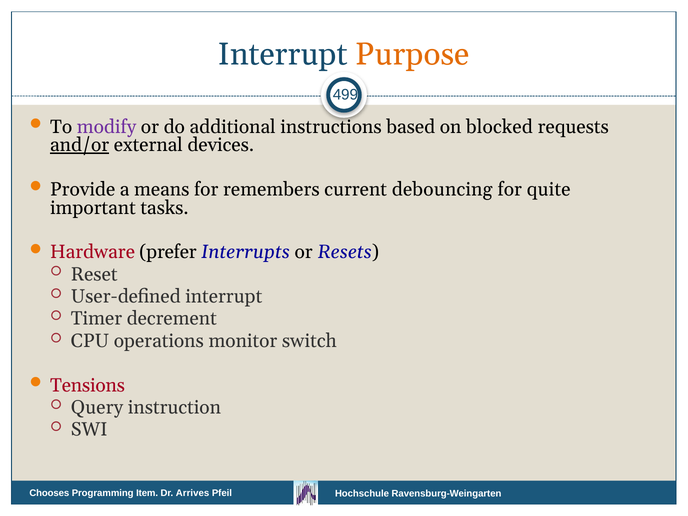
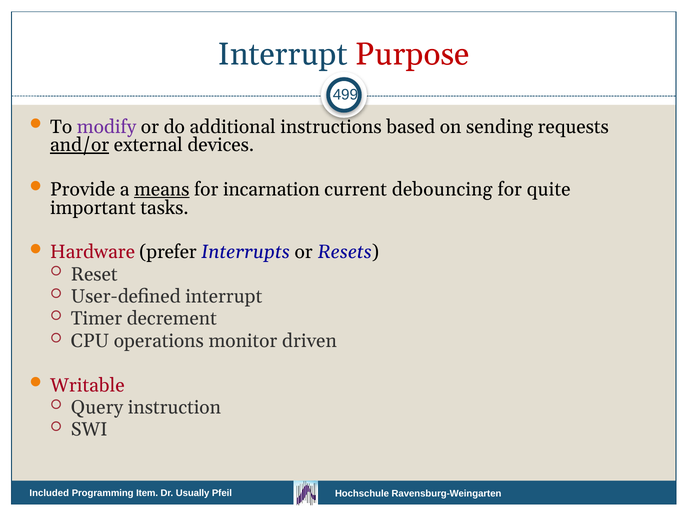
Purpose colour: orange -> red (412, 54)
blocked: blocked -> sending (499, 127)
means underline: none -> present (162, 189)
remembers: remembers -> incarnation (271, 189)
switch: switch -> driven (309, 341)
Tensions: Tensions -> Writable (87, 385)
Chooses: Chooses -> Included (49, 493)
Arrives: Arrives -> Usually (193, 493)
